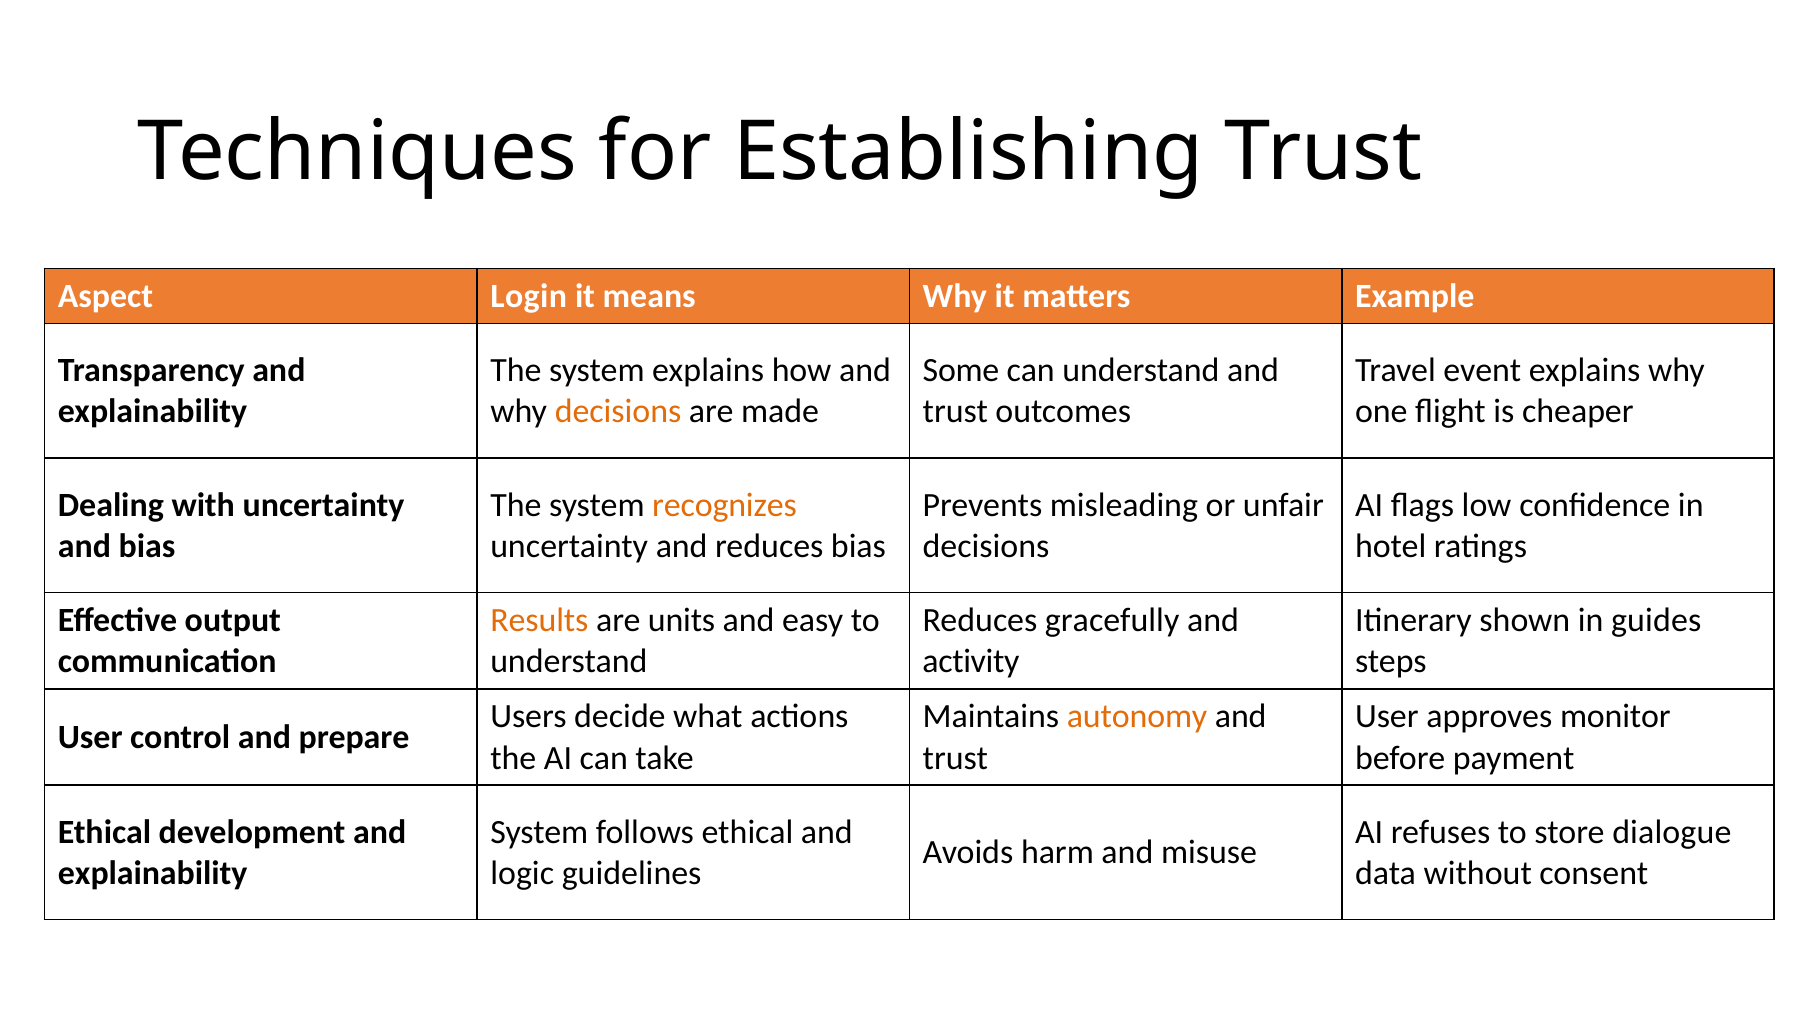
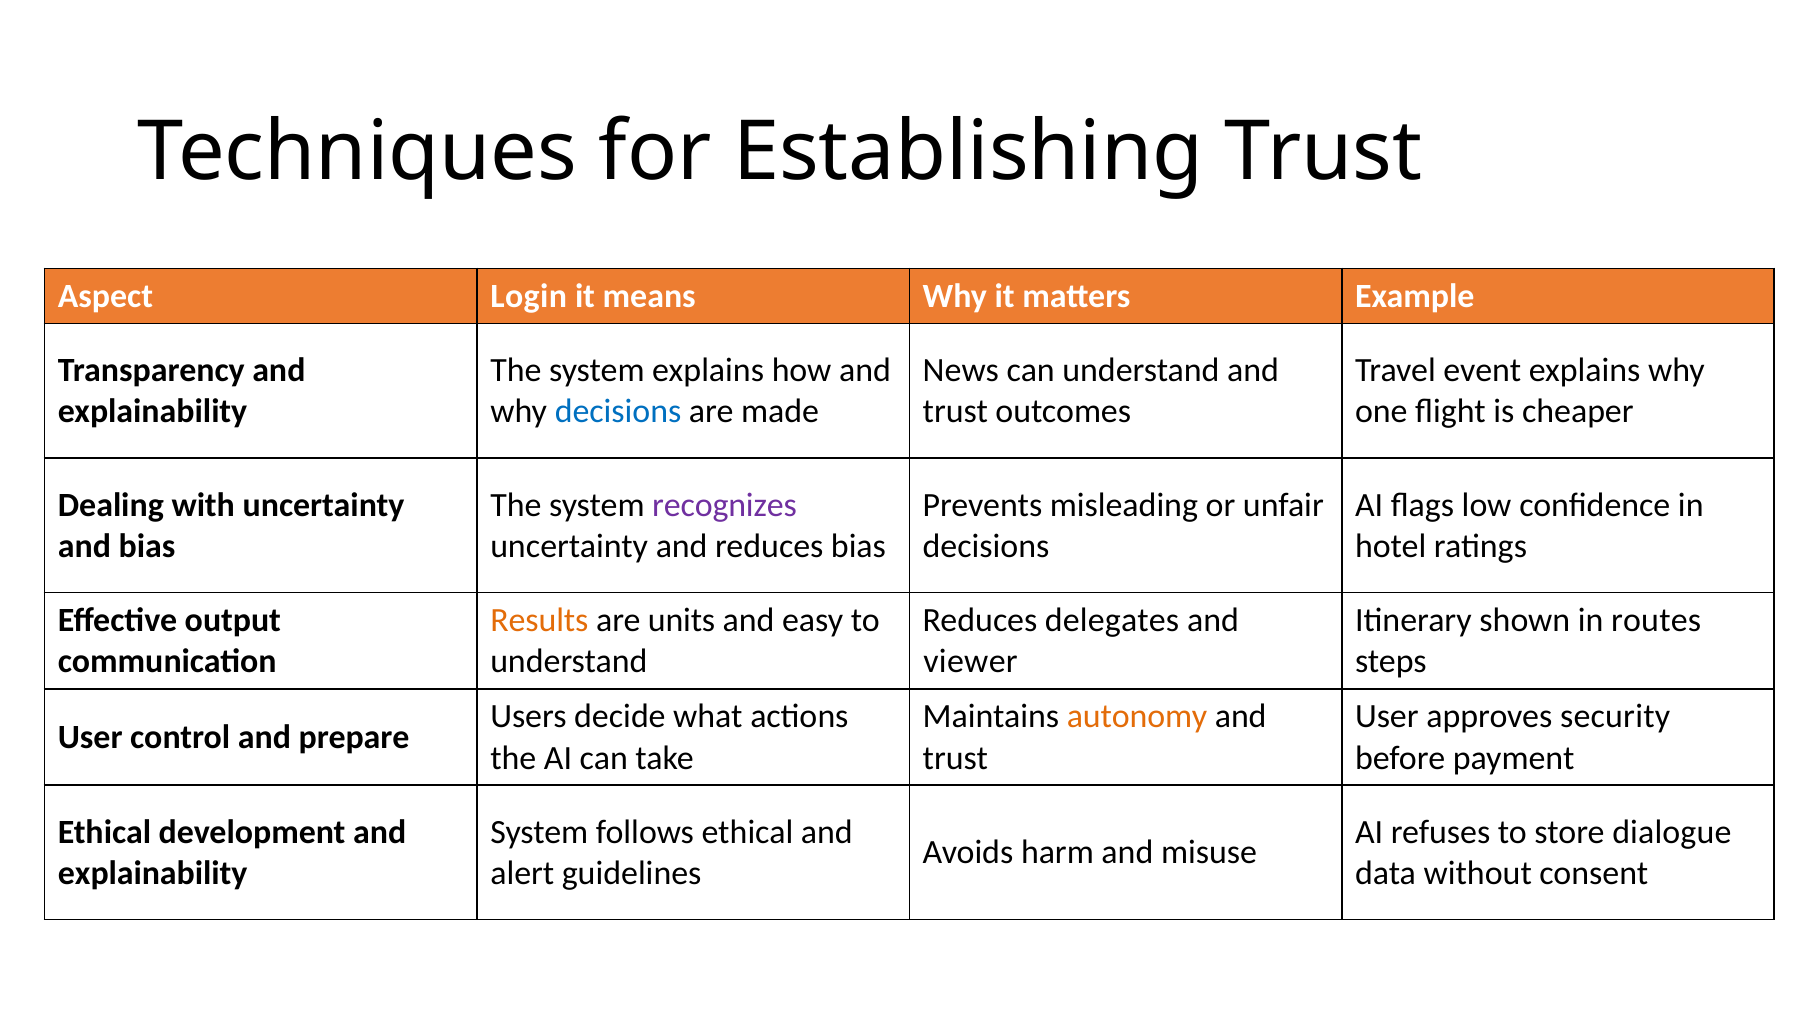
Some: Some -> News (961, 370)
decisions colour: orange -> blue (618, 412)
recognizes colour: orange -> purple (725, 505)
gracefully: gracefully -> delegates (1112, 620)
guides: guides -> routes (1656, 620)
activity: activity -> viewer (971, 661)
monitor: monitor -> security (1615, 716)
logic: logic -> alert (522, 873)
